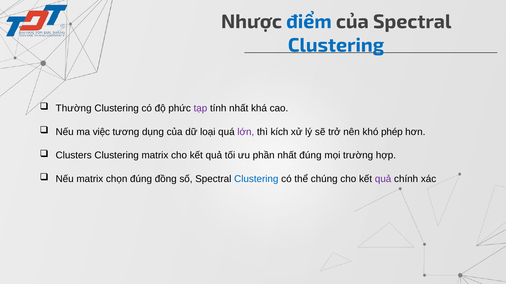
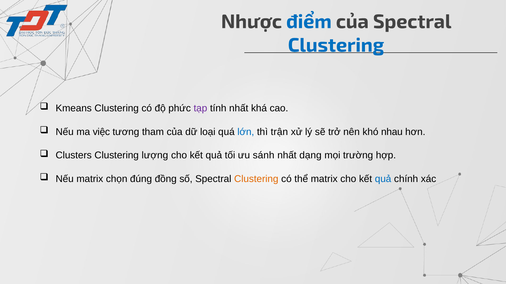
Thường: Thường -> Kmeans (74, 108)
dụng: dụng -> tham (153, 132)
lớn colour: purple -> blue (246, 132)
kích: kích -> trận (279, 132)
phép: phép -> nhau (392, 132)
Clustering matrix: matrix -> lượng (155, 156)
phần: phần -> sánh (264, 156)
nhất đúng: đúng -> dạng (310, 156)
Clustering colour: blue -> orange (256, 179)
thể chúng: chúng -> matrix (324, 179)
quả colour: purple -> blue (383, 179)
